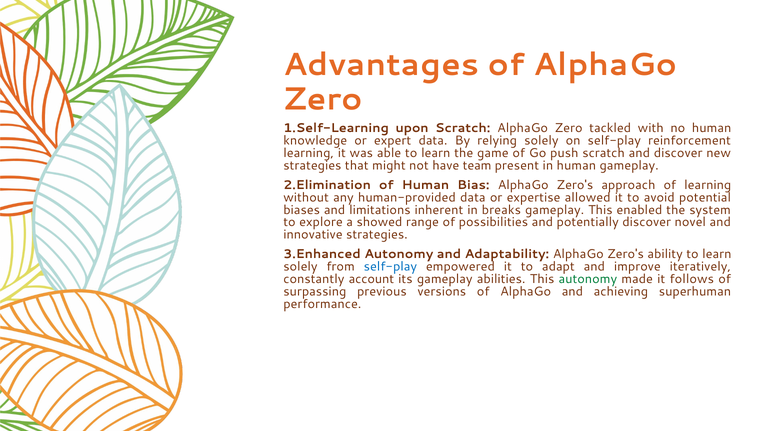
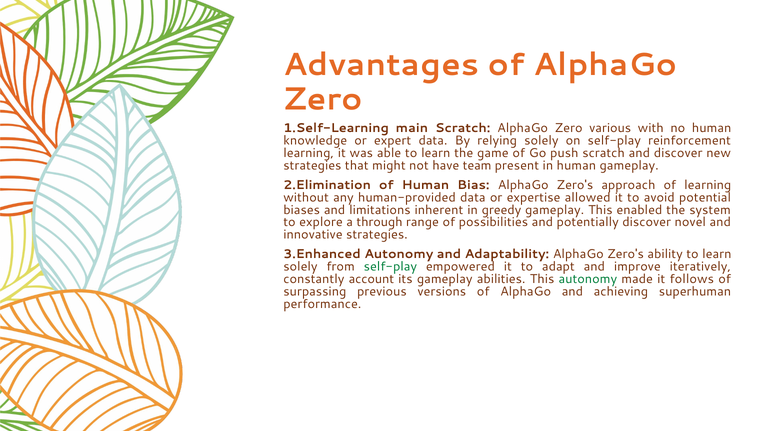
upon: upon -> main (412, 128)
tackled: tackled -> various (610, 128)
breaks: breaks -> greedy (501, 210)
showed: showed -> through (380, 222)
self-play colour: blue -> green (390, 267)
